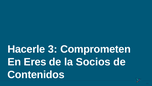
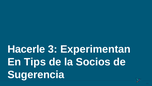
Comprometen: Comprometen -> Experimentan (95, 49)
Eres: Eres -> Tips (35, 62)
Contenidos: Contenidos -> Sugerencia (36, 74)
